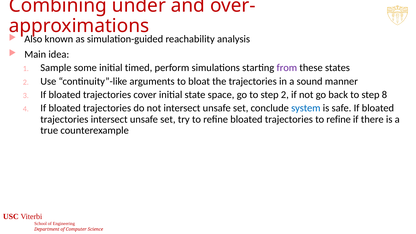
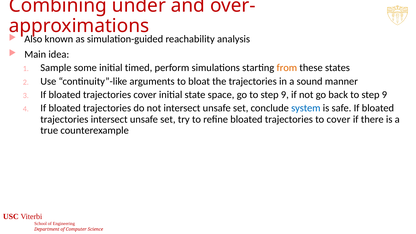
from colour: purple -> orange (287, 68)
go to step 2: 2 -> 9 (285, 95)
back to step 8: 8 -> 9 (384, 95)
trajectories to refine: refine -> cover (338, 119)
